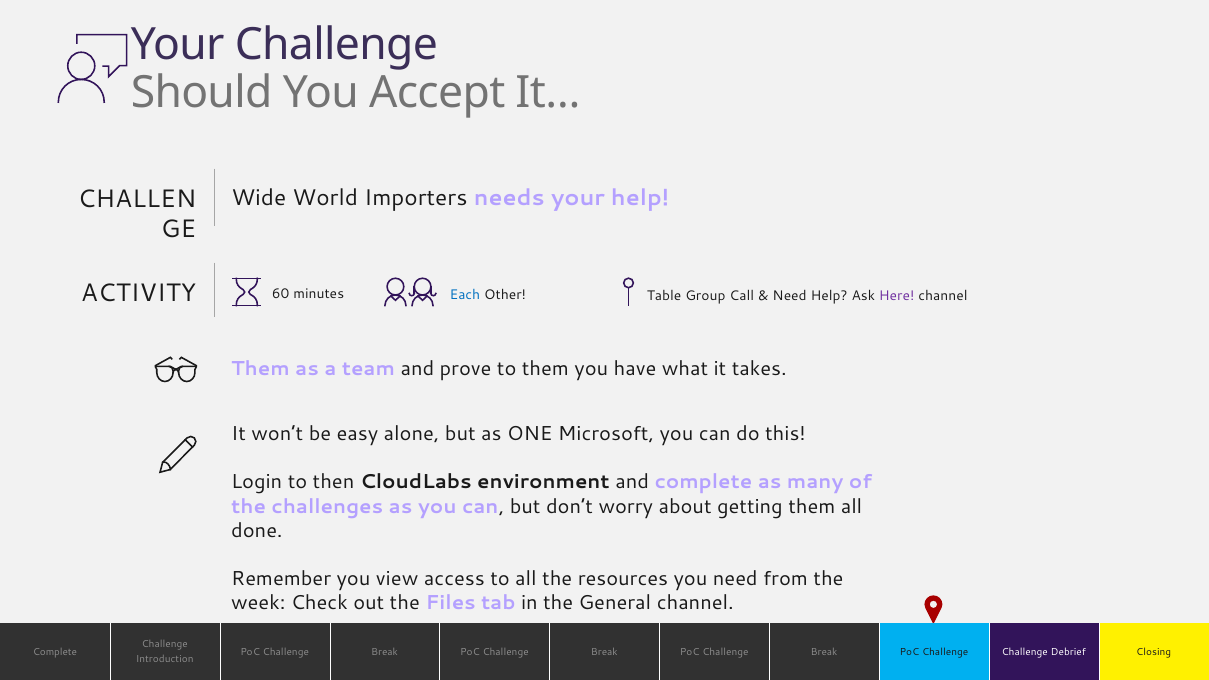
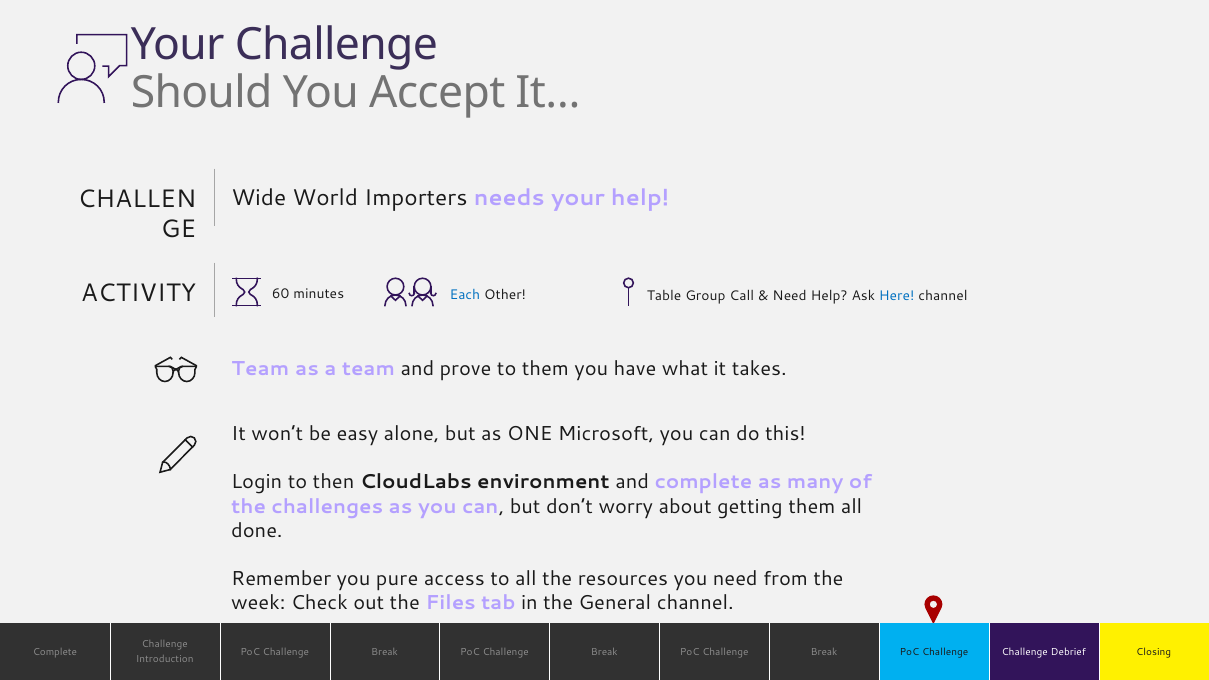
Here colour: purple -> blue (897, 296)
Them: Them -> Team (260, 369)
view: view -> pure (397, 579)
